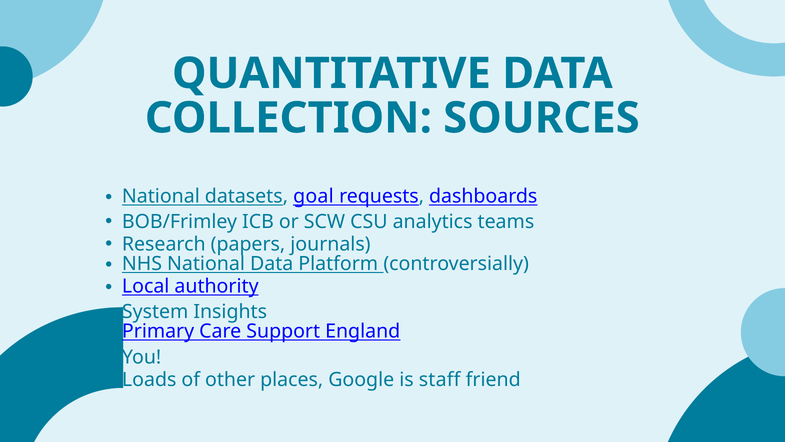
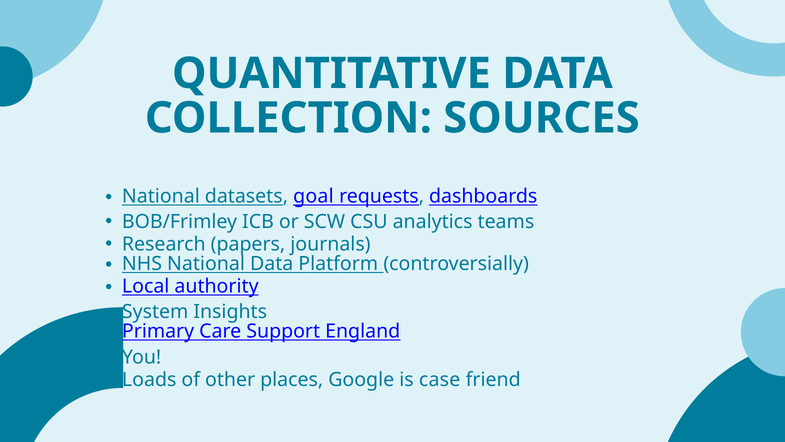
staff: staff -> case (440, 379)
